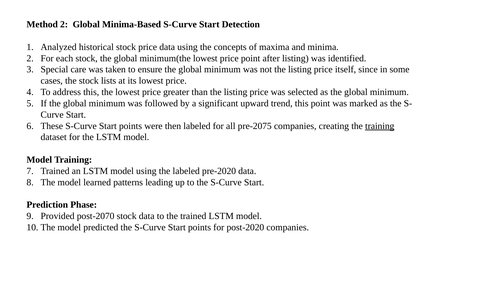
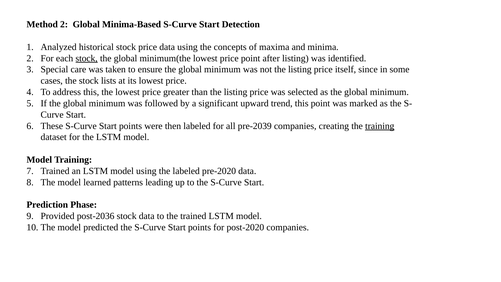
stock underline: none -> present (87, 58)
pre-2075: pre-2075 -> pre-2039 (255, 126)
post-2070: post-2070 -> post-2036 (96, 216)
